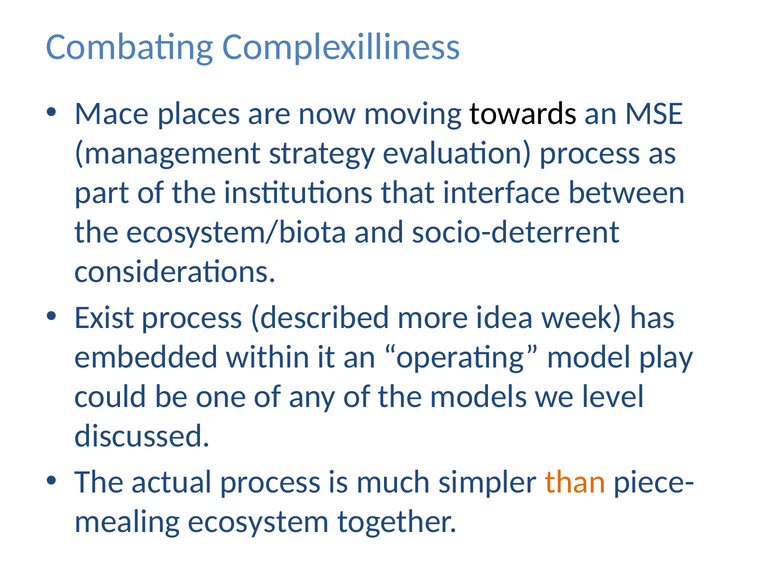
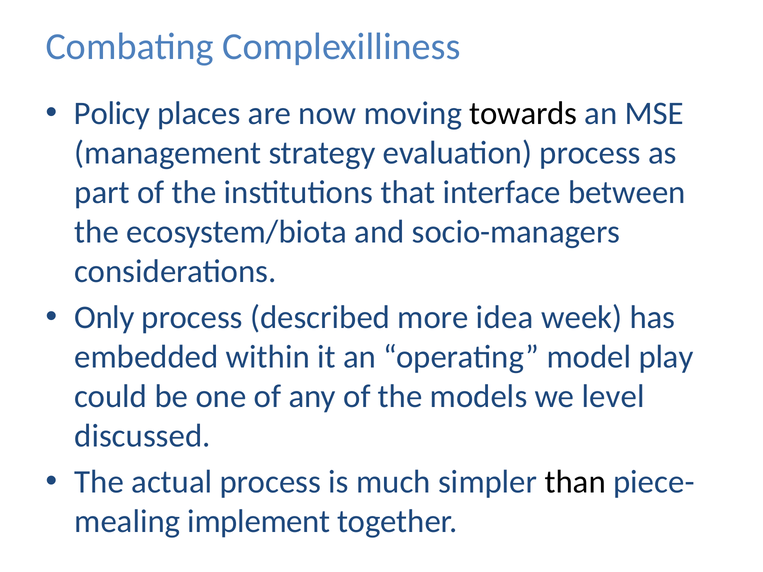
Mace: Mace -> Policy (112, 114)
socio-deterrent: socio-deterrent -> socio-managers (516, 232)
Exist: Exist -> Only (104, 318)
than colour: orange -> black (575, 482)
ecosystem: ecosystem -> implement (259, 522)
